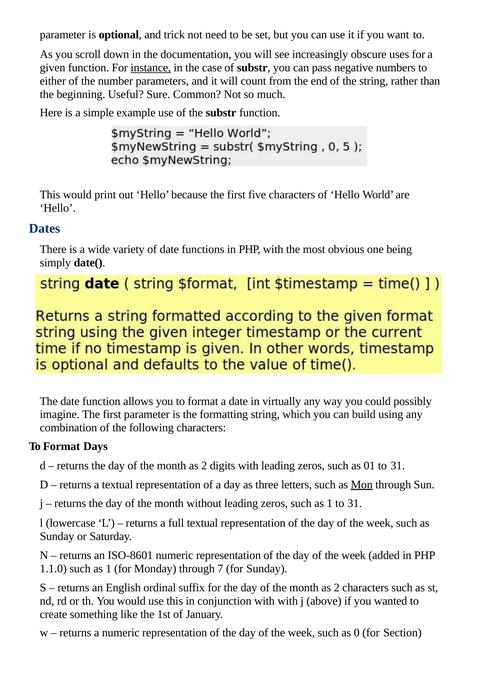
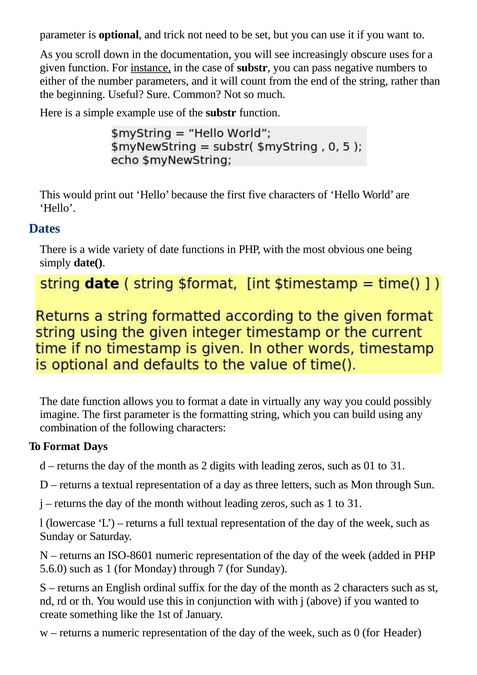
Mon underline: present -> none (362, 485)
1.1.0: 1.1.0 -> 5.6.0 (53, 569)
Section: Section -> Header (402, 633)
